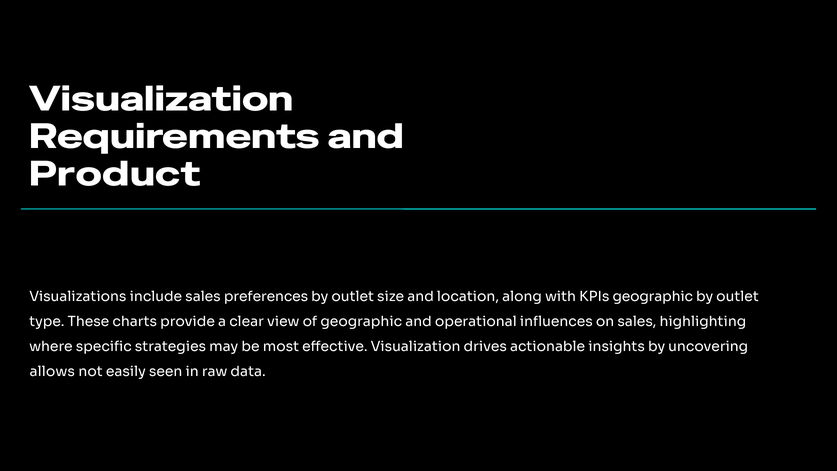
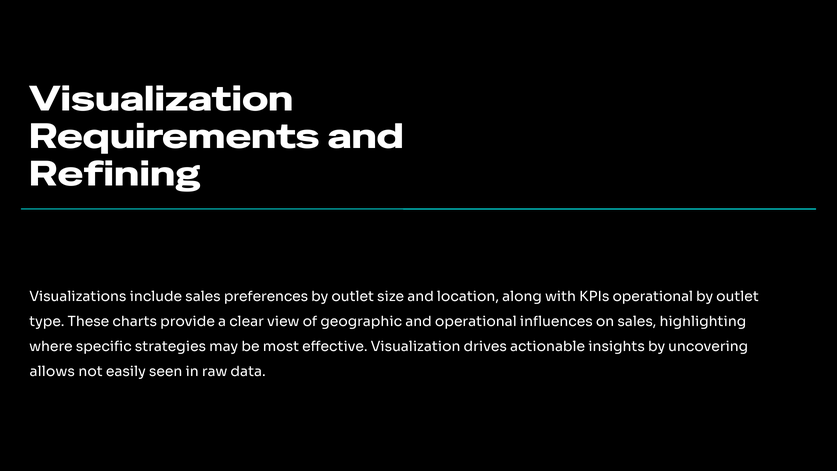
Product: Product -> Refining (115, 174)
KPIs geographic: geographic -> operational (653, 296)
